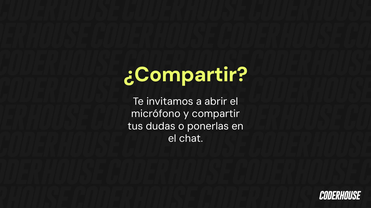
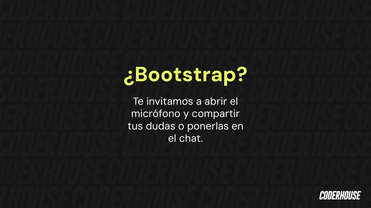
¿Compartir: ¿Compartir -> ¿Bootstrap (185, 75)
